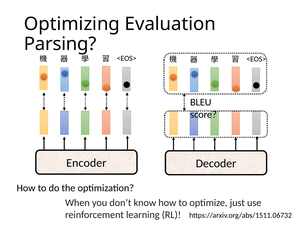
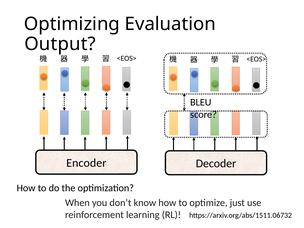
Parsing: Parsing -> Output (60, 44)
